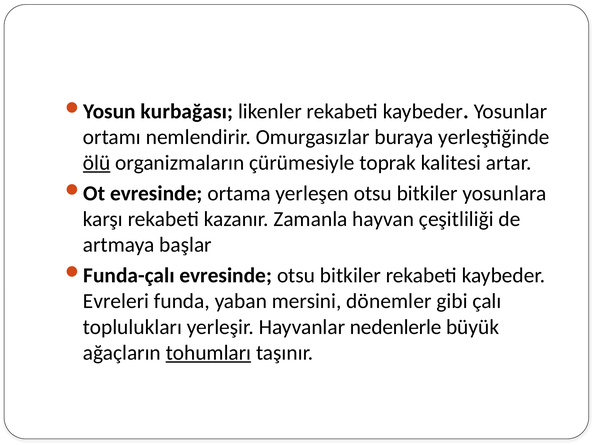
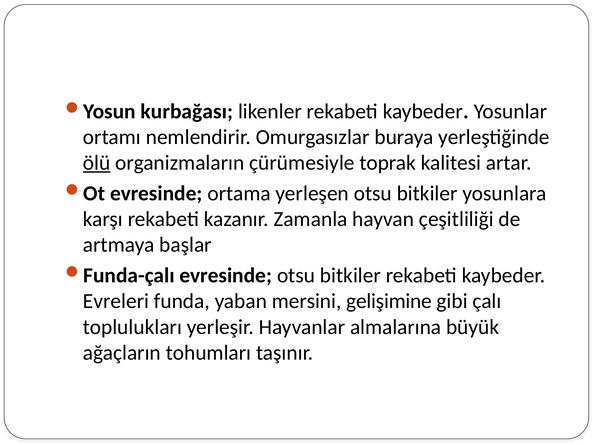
dönemler: dönemler -> gelişimine (389, 301)
nedenlerle: nedenlerle -> almalarına (396, 327)
tohumları underline: present -> none (208, 353)
